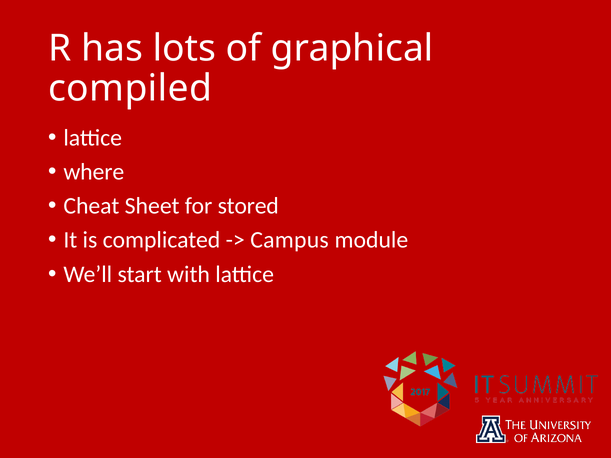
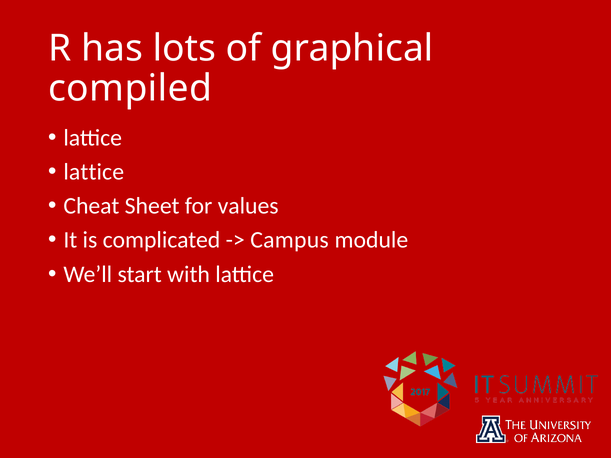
where: where -> lattice (94, 172)
stored: stored -> values (248, 206)
